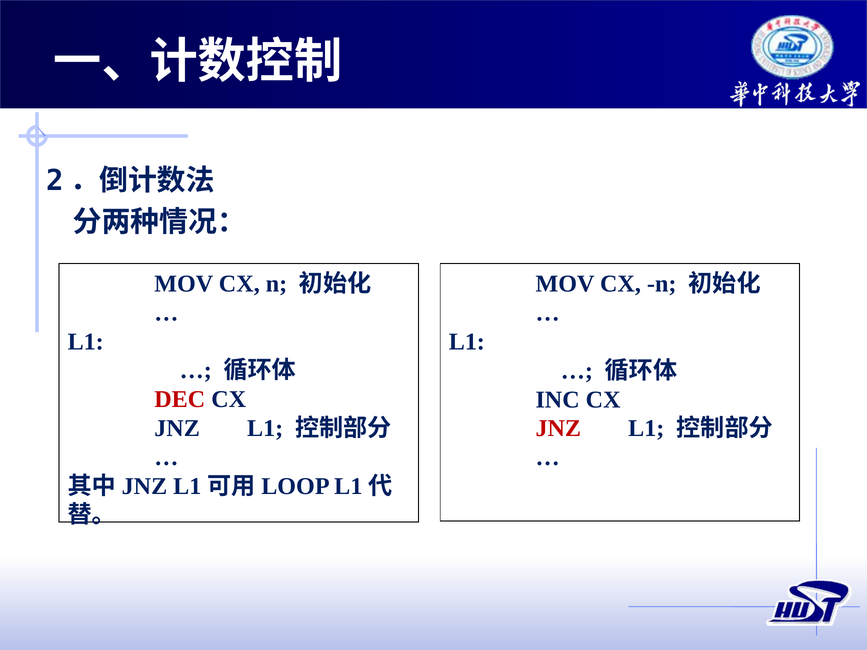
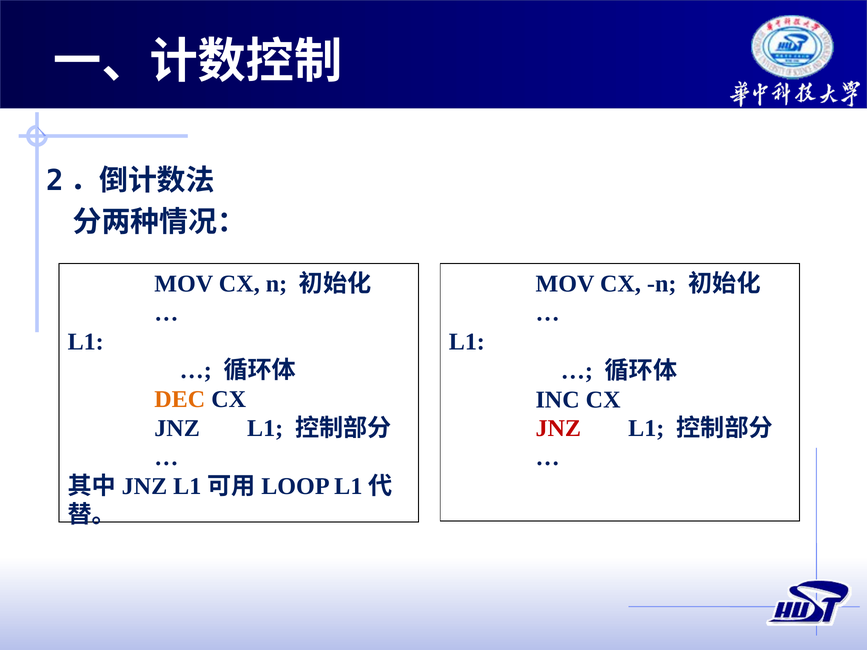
DEC colour: red -> orange (180, 400)
